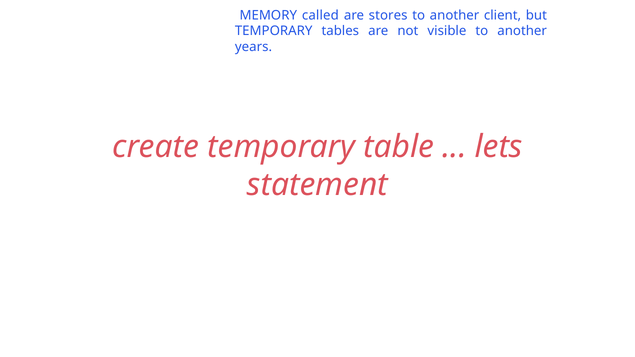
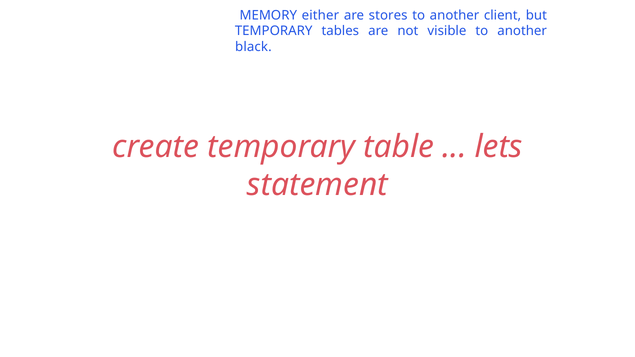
called: called -> either (320, 15)
years: years -> black (253, 47)
